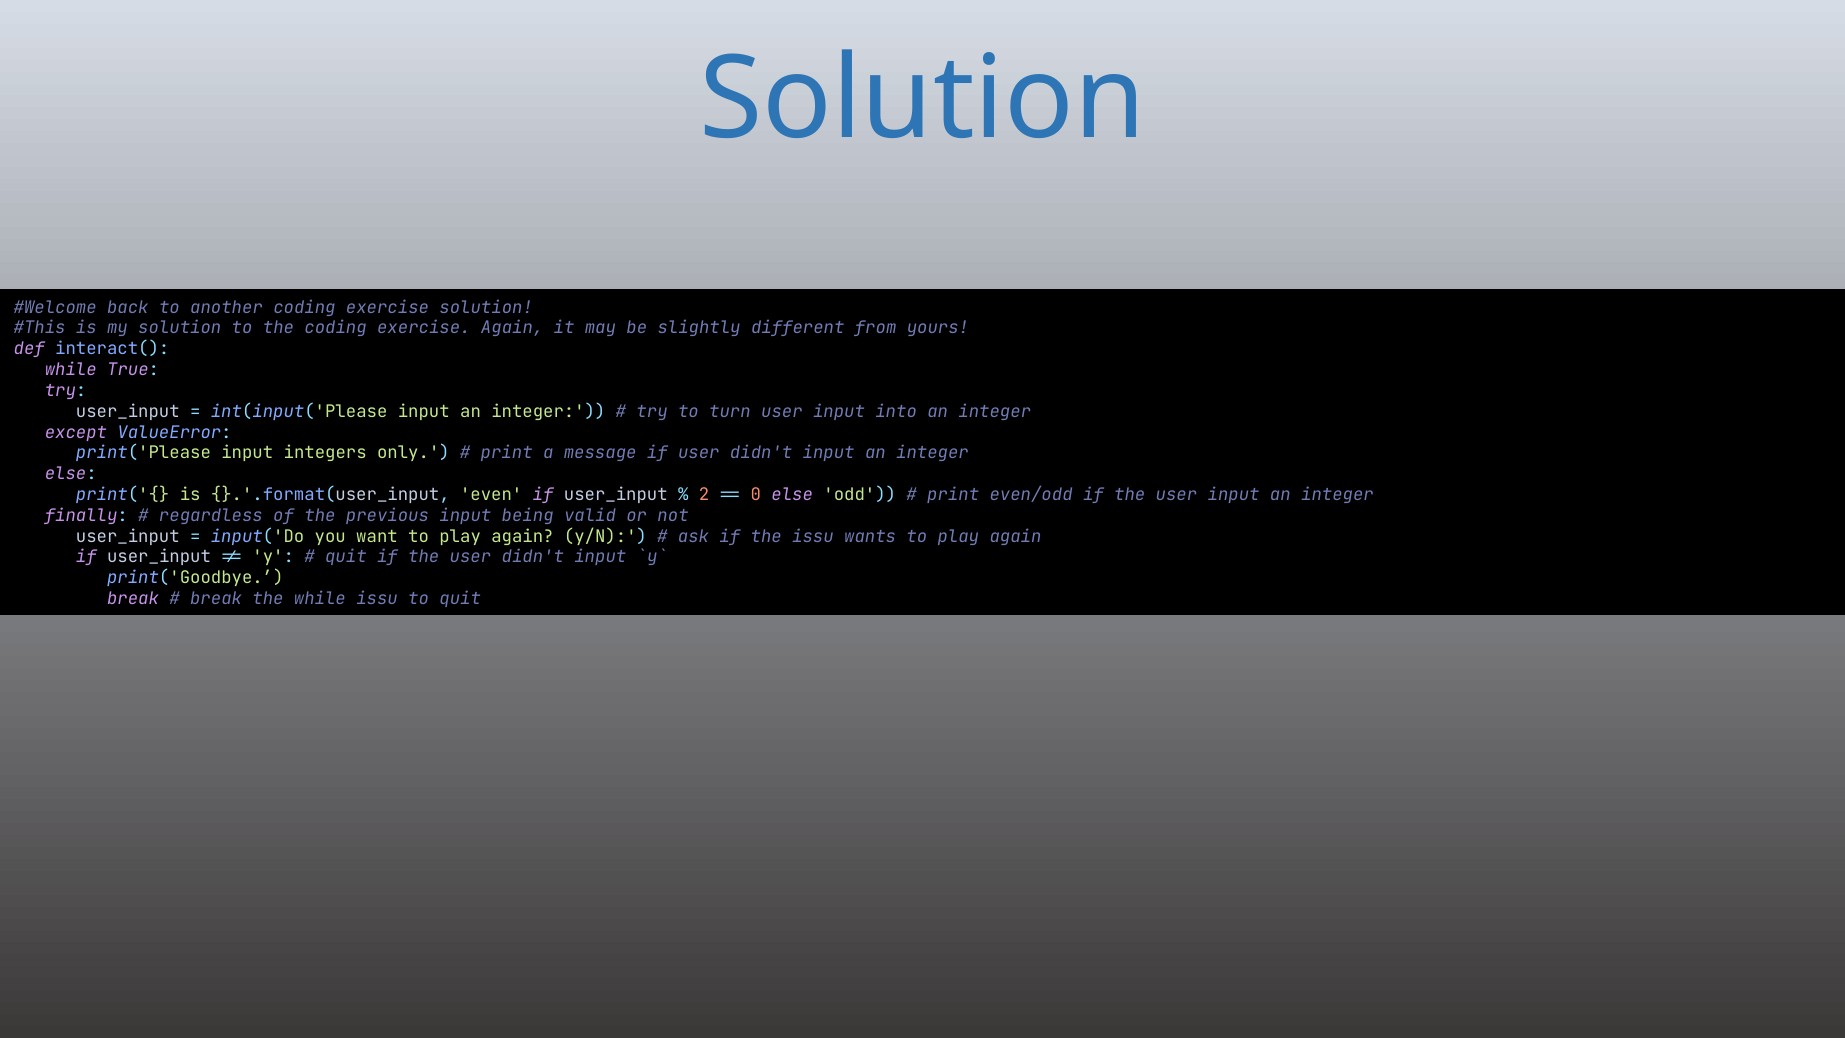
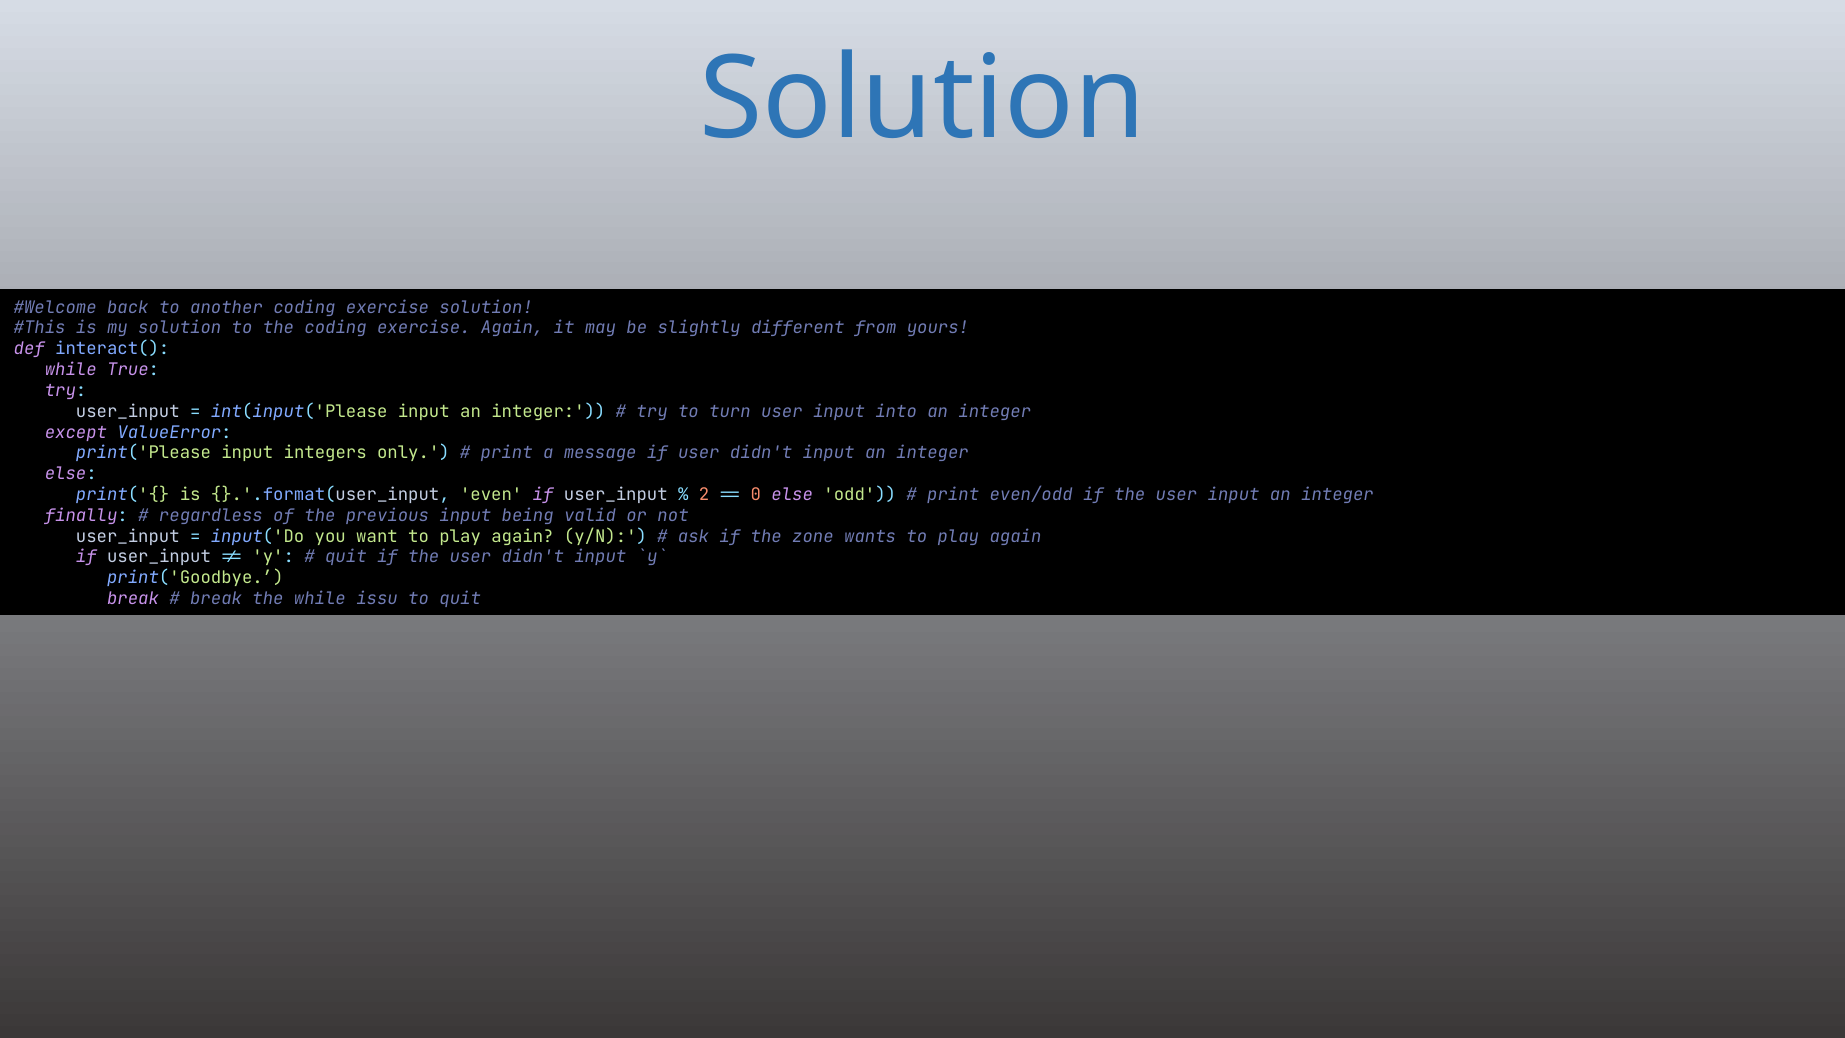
the issu: issu -> zone (813, 536)
